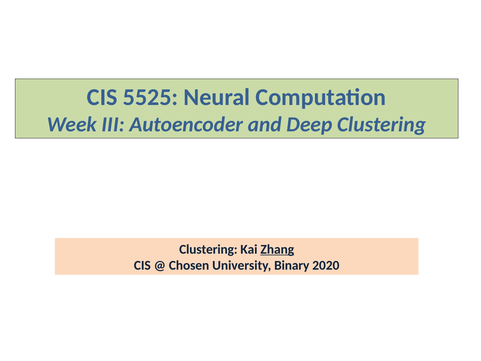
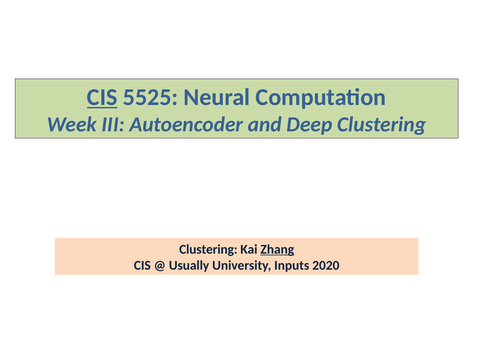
CIS underline: none -> present (102, 97)
Chosen: Chosen -> Usually (189, 265)
Binary: Binary -> Inputs (292, 265)
